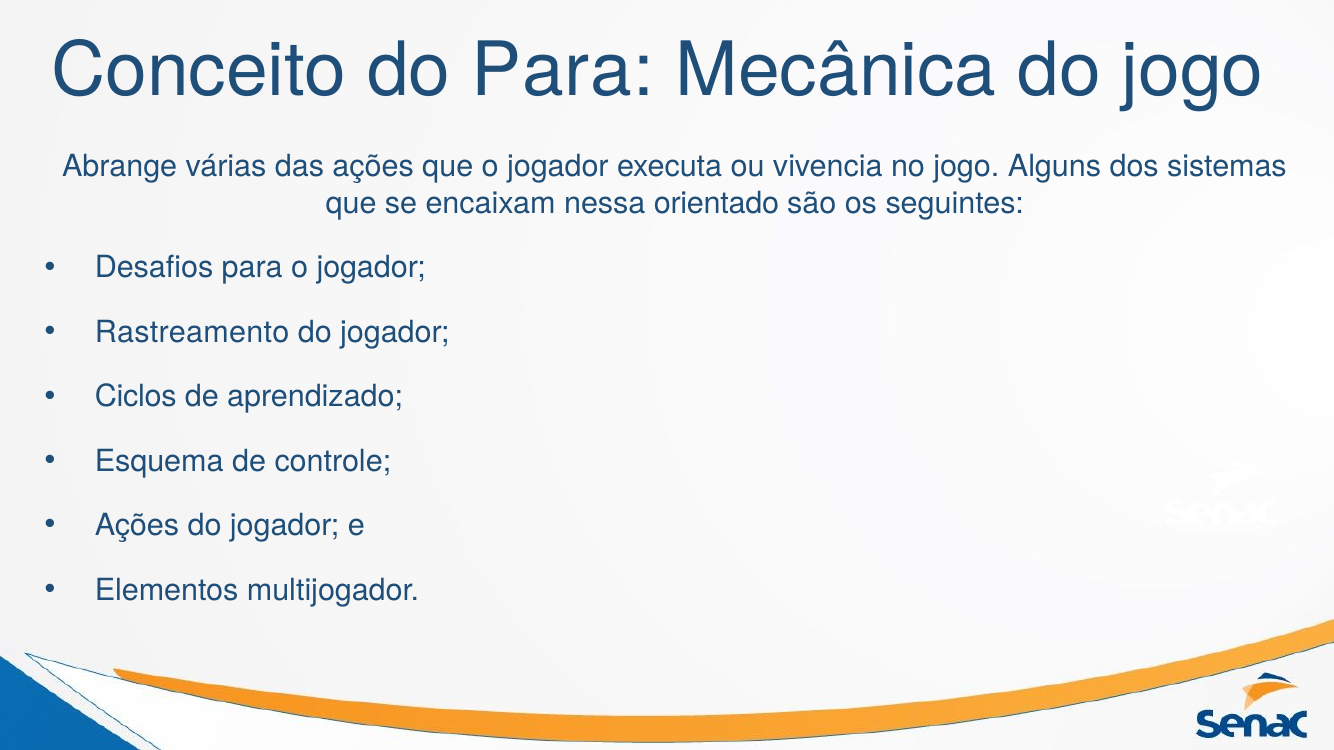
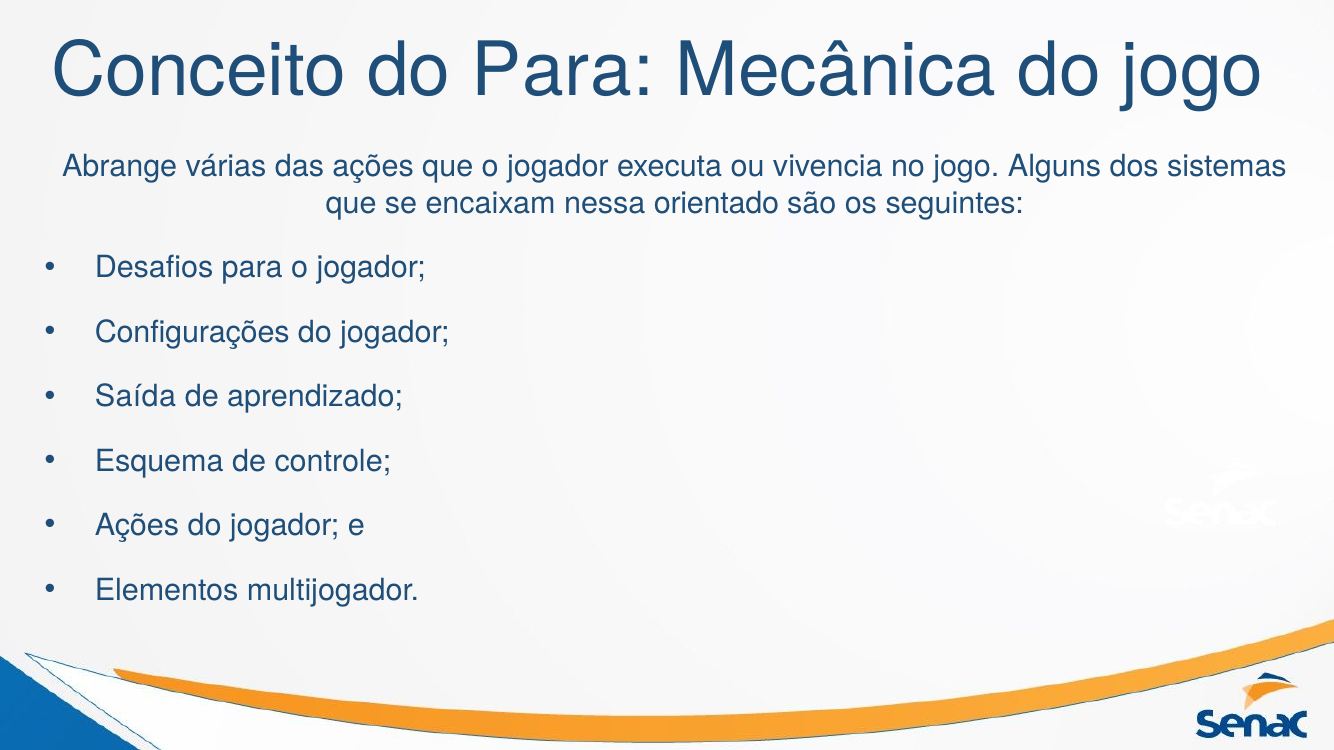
Rastreamento: Rastreamento -> Configurações (192, 332)
Ciclos: Ciclos -> Saída (135, 397)
